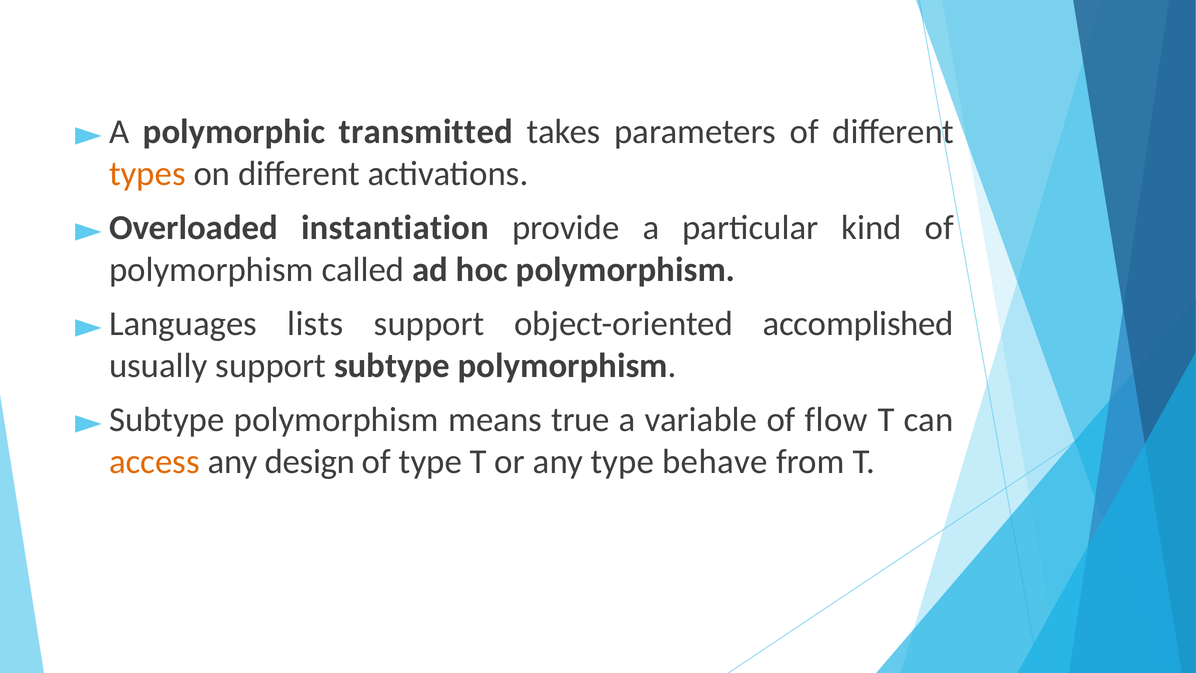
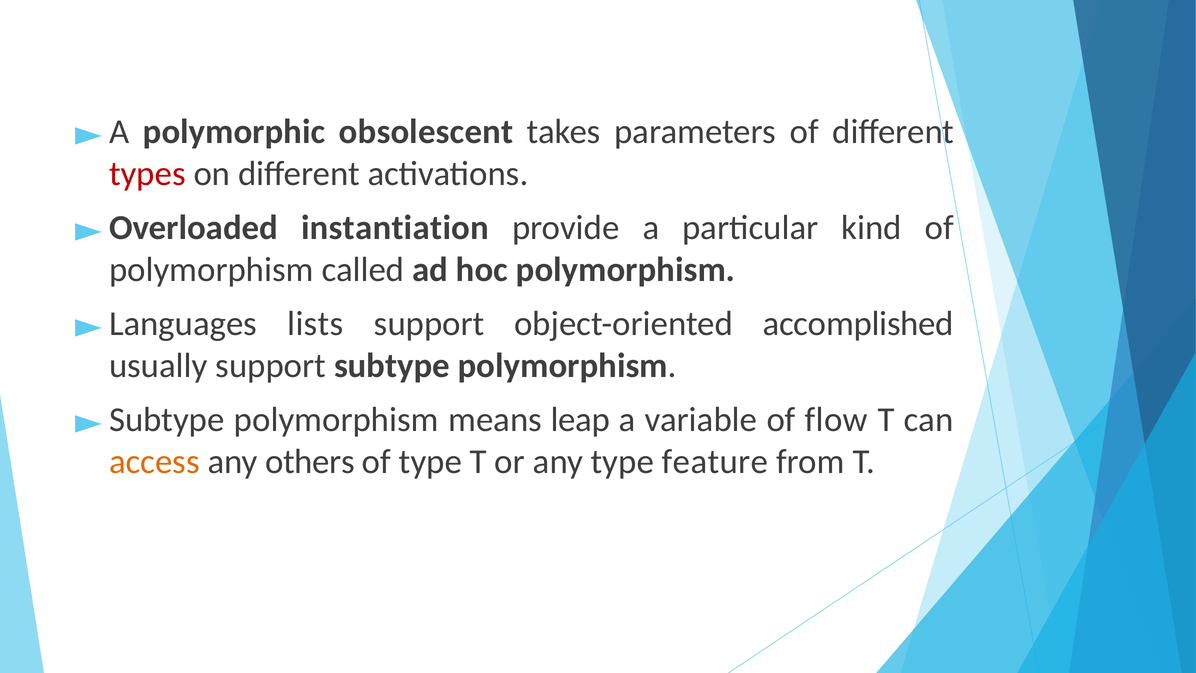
transmitted: transmitted -> obsolescent (426, 132)
types colour: orange -> red (147, 173)
true: true -> leap (580, 420)
design: design -> others (310, 461)
behave: behave -> feature (715, 461)
